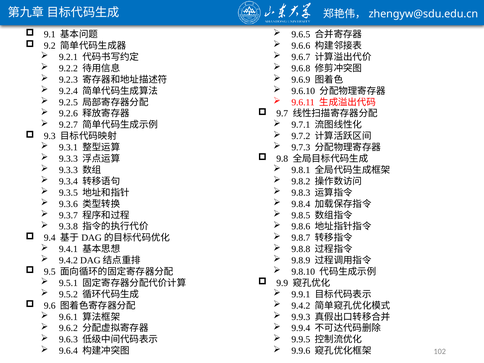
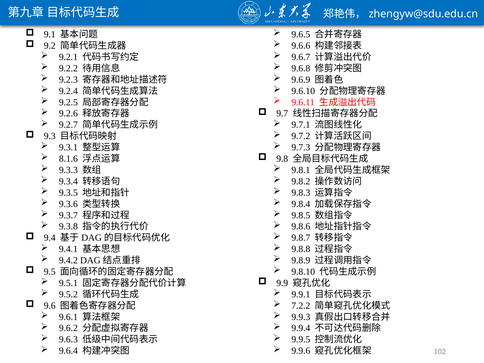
9.3.3: 9.3.3 -> 8.1.6 (68, 159)
9.4.2: 9.4.2 -> 7.2.2 (301, 306)
